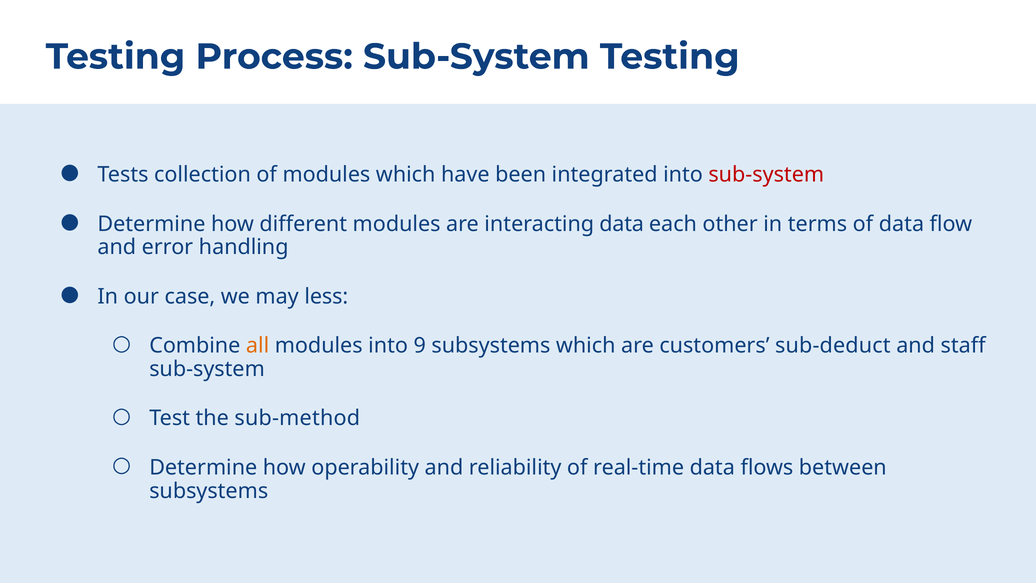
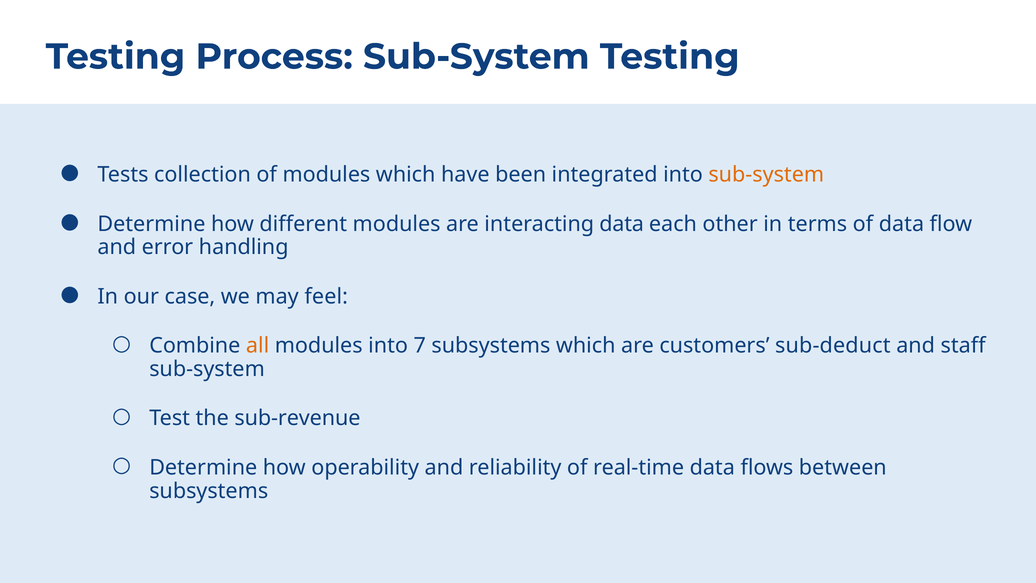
sub-system colour: red -> orange (766, 175)
less: less -> feel (326, 296)
9: 9 -> 7 (420, 346)
sub-method: sub-method -> sub-revenue (297, 418)
